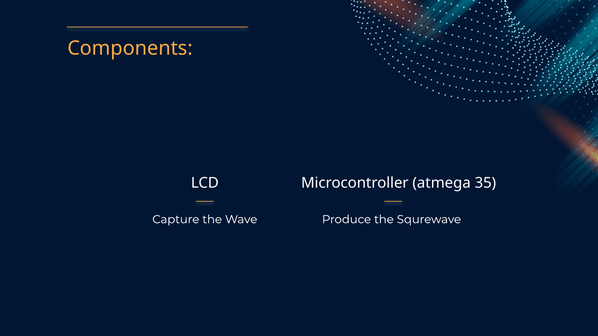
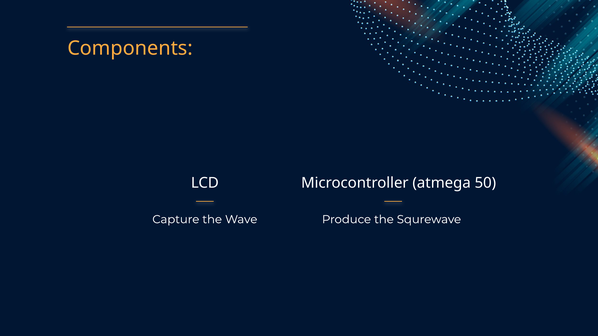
35: 35 -> 50 (485, 183)
